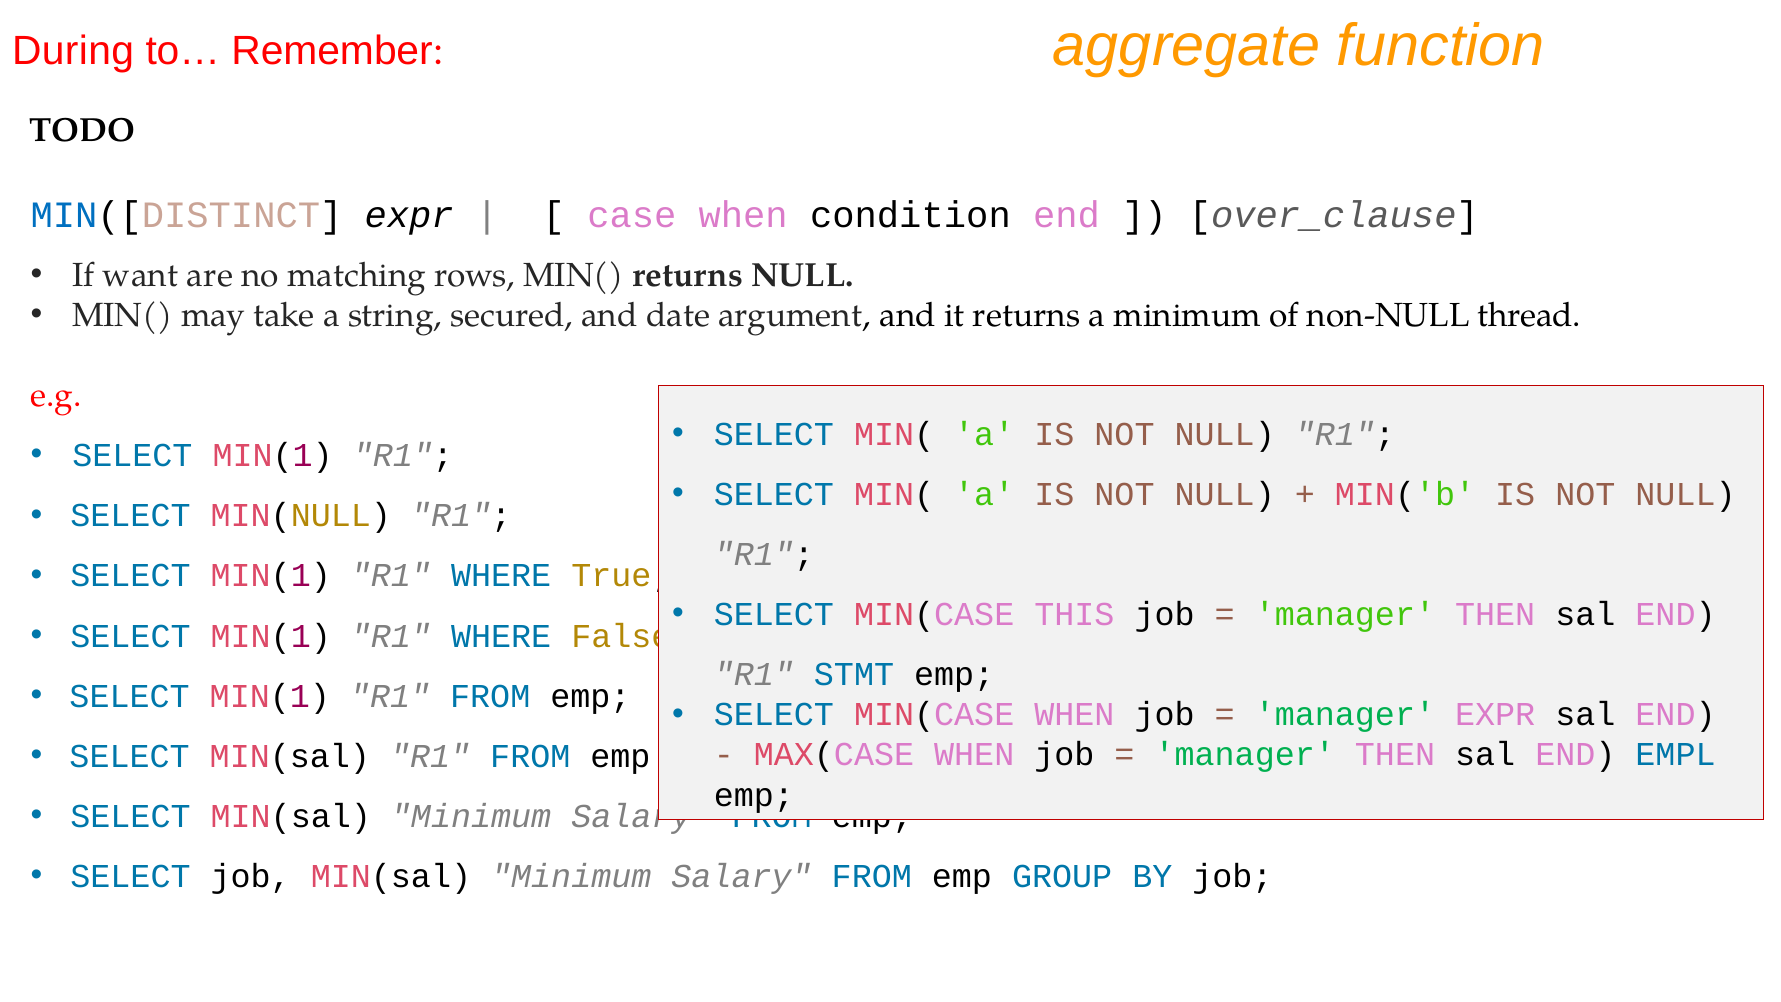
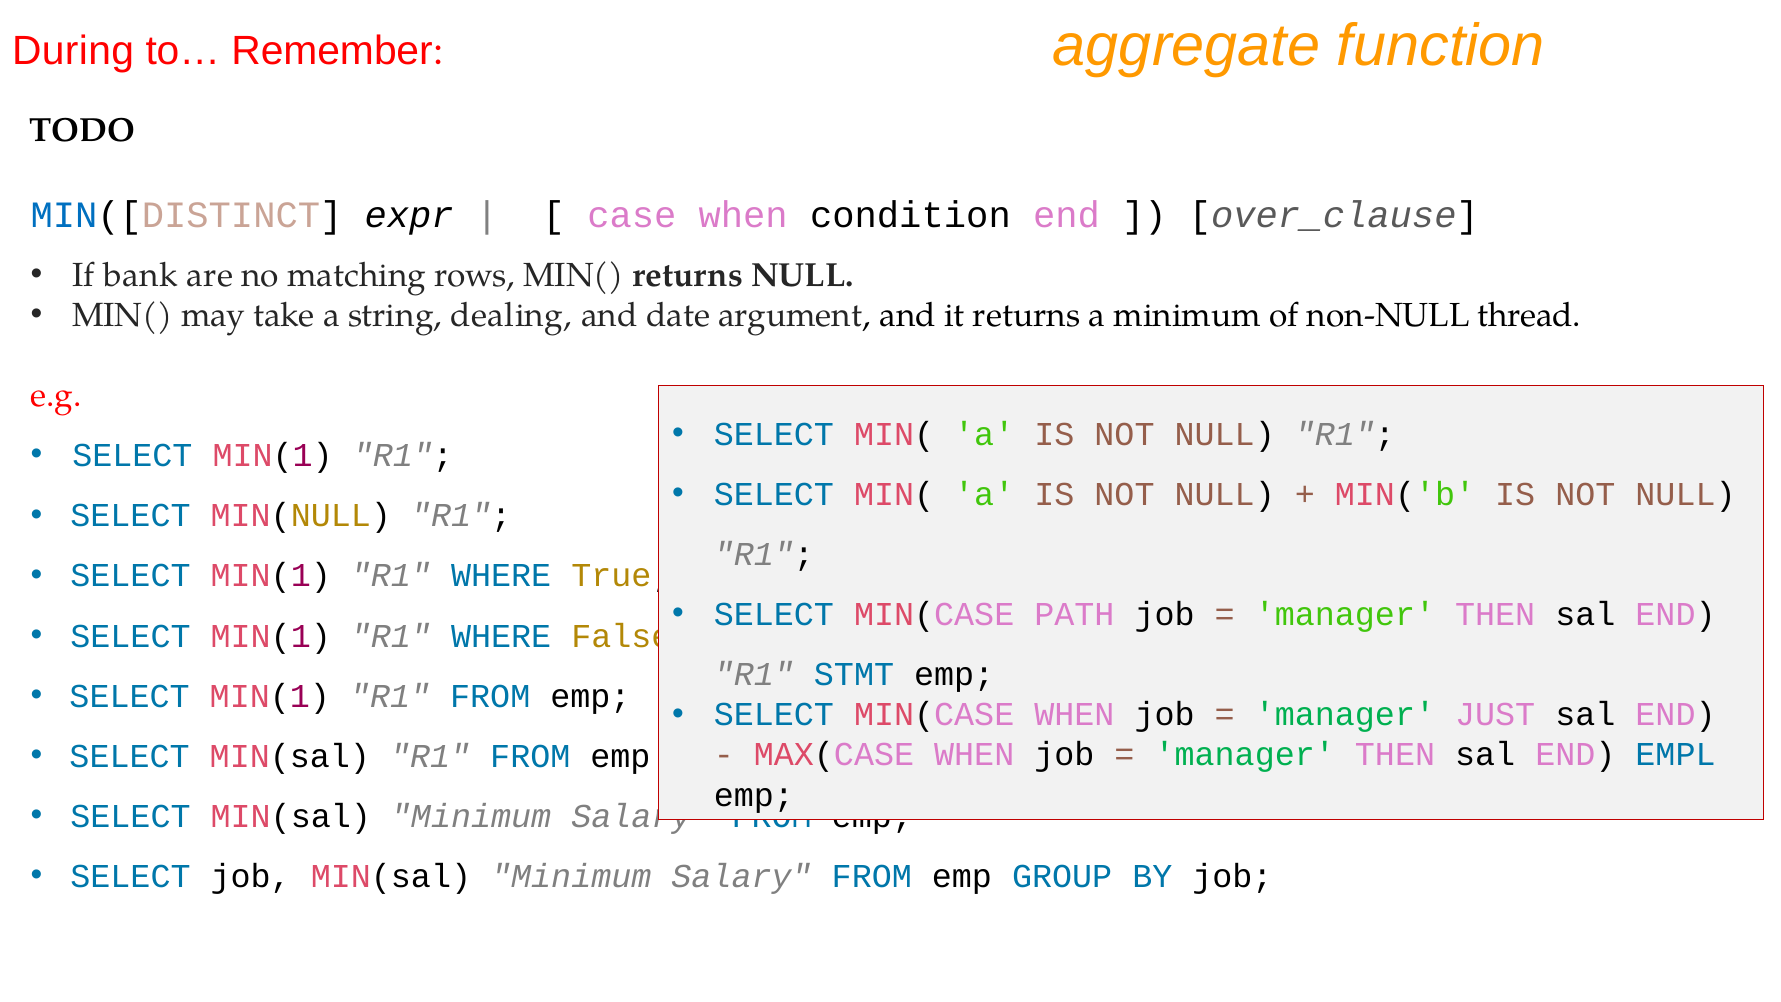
want: want -> bank (141, 275)
secured: secured -> dealing (511, 315)
THIS: THIS -> PATH (1074, 615)
manager EXPR: EXPR -> JUST (1495, 715)
